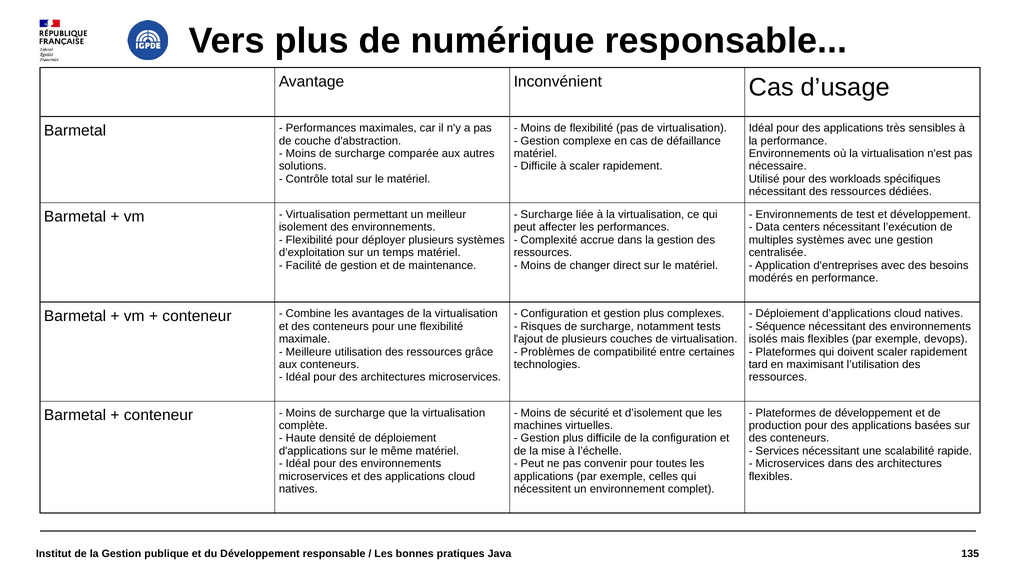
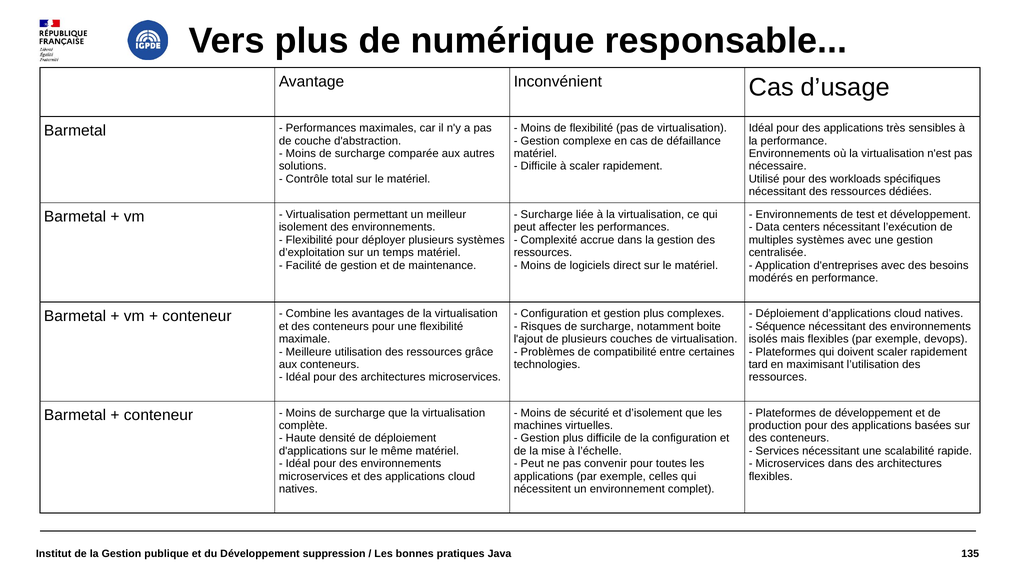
changer: changer -> logiciels (590, 266)
tests: tests -> boite (709, 327)
Développement responsable: responsable -> suppression (334, 554)
